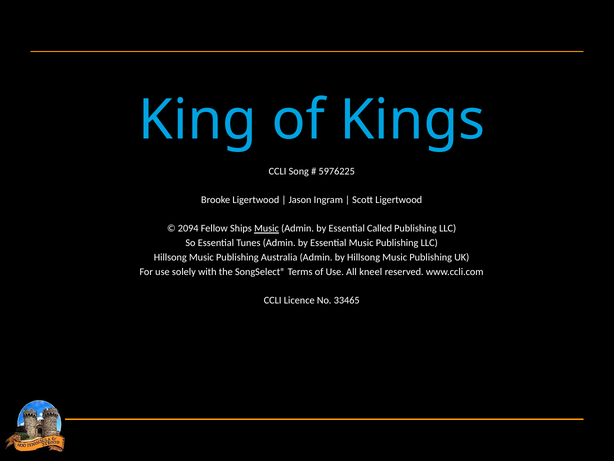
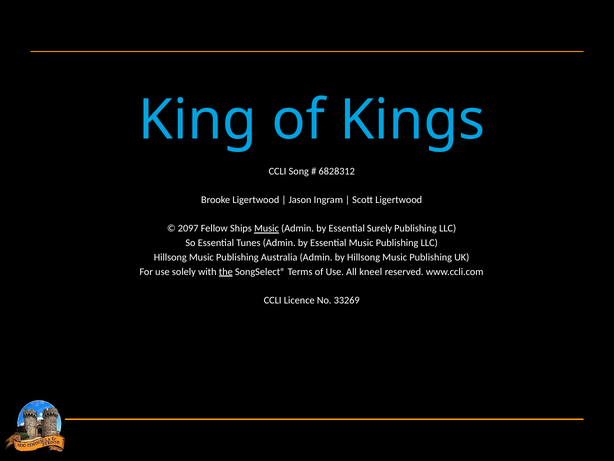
5976225: 5976225 -> 6828312 (337, 171)
2094: 2094 -> 2097 (188, 228)
Called: Called -> Surely (380, 228)
the underline: none -> present (226, 271)
33465: 33465 -> 33269 (347, 300)
